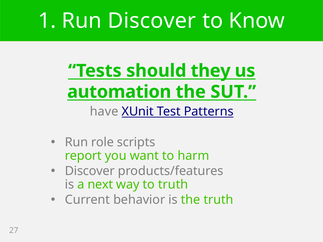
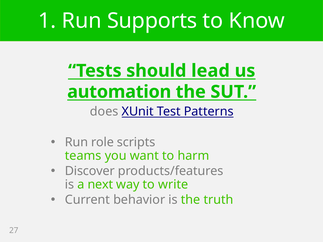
Run Discover: Discover -> Supports (152, 21)
they: they -> lead (210, 71)
have: have -> does (104, 112)
report: report -> teams (83, 156)
to truth: truth -> write (173, 185)
